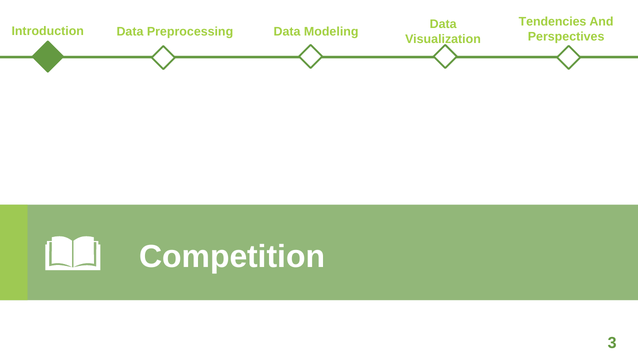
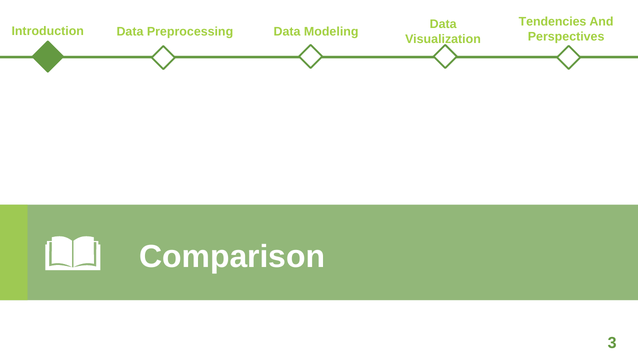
Competition: Competition -> Comparison (232, 257)
